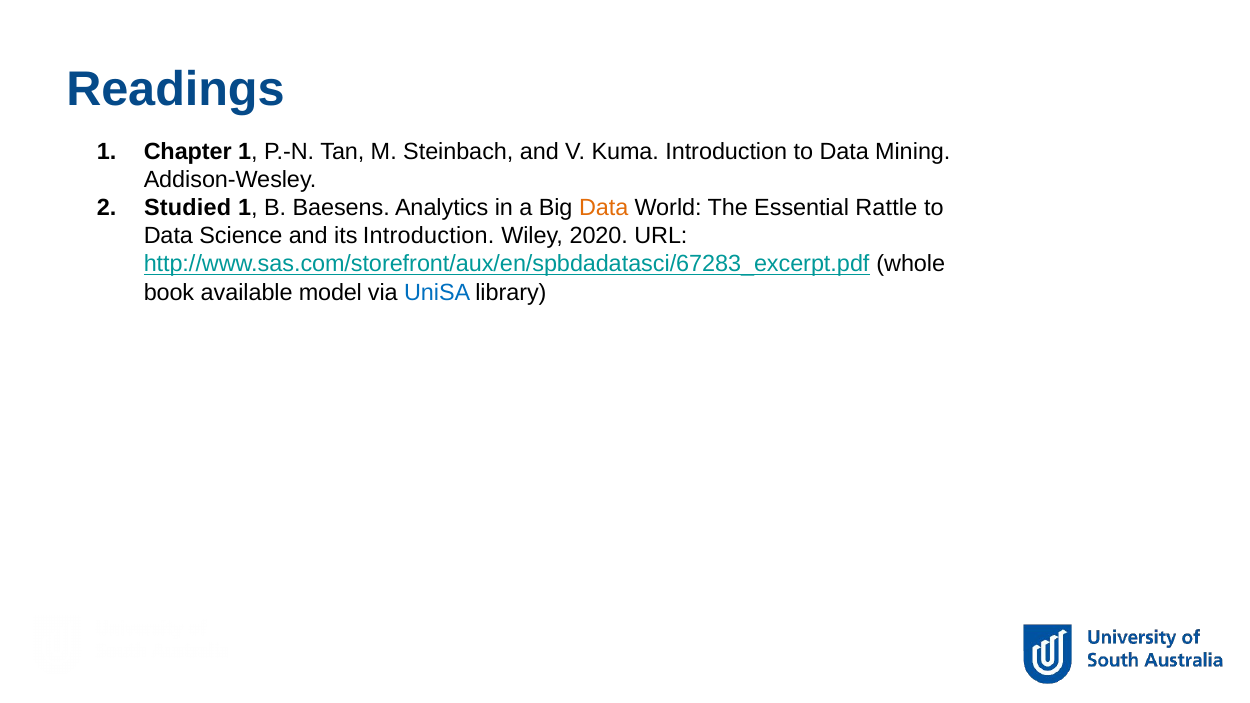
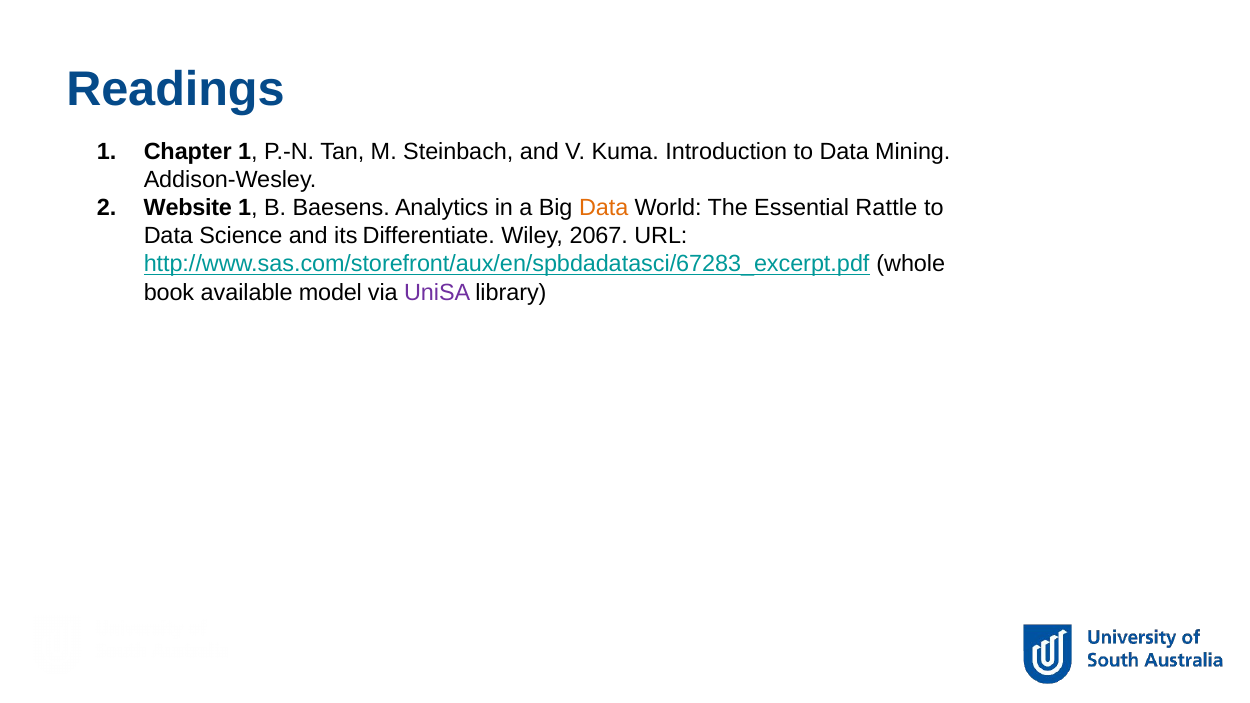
Studied: Studied -> Website (188, 208)
its Introduction: Introduction -> Differentiate (429, 236)
2020: 2020 -> 2067 (599, 236)
UniSA colour: blue -> purple (437, 292)
